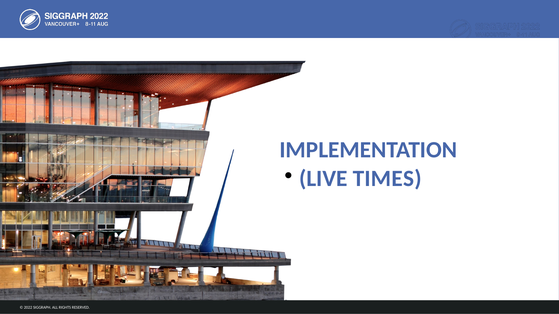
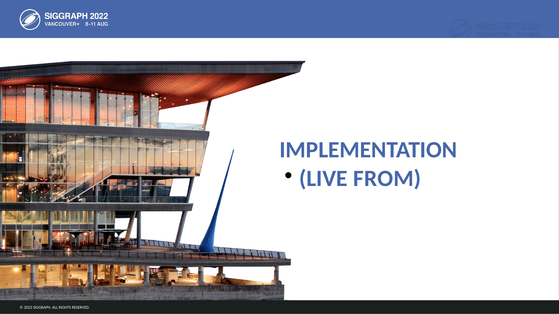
TIMES: TIMES -> FROM (387, 179)
